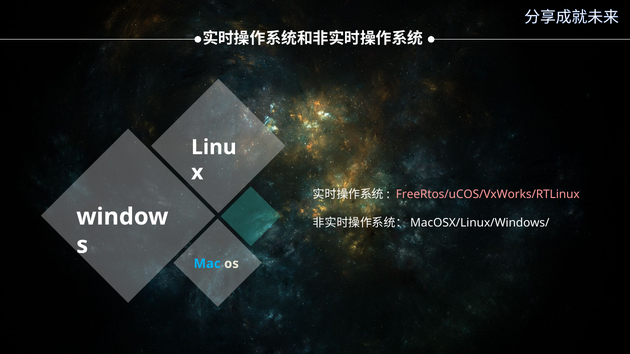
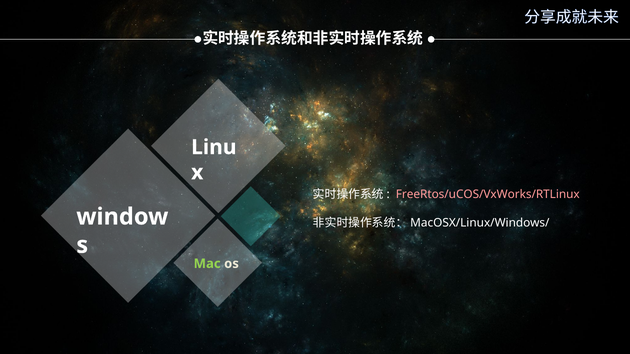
Mac colour: light blue -> light green (207, 264)
